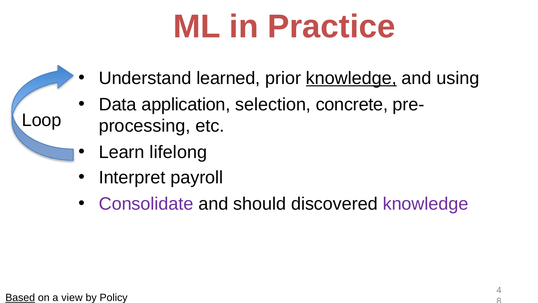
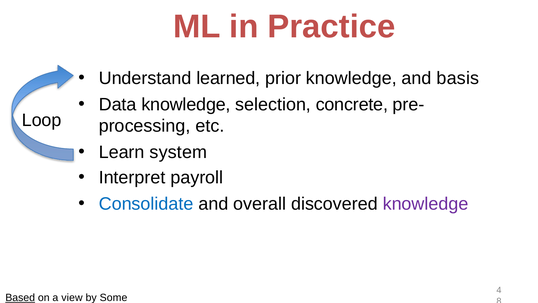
knowledge underline: present -> none (351, 78)
using: using -> basis (458, 78)
Data application: application -> knowledge (186, 104)
lifelong: lifelong -> system (178, 152)
Consolidate colour: purple -> blue (146, 204)
should: should -> overall (260, 204)
Policy: Policy -> Some (114, 298)
